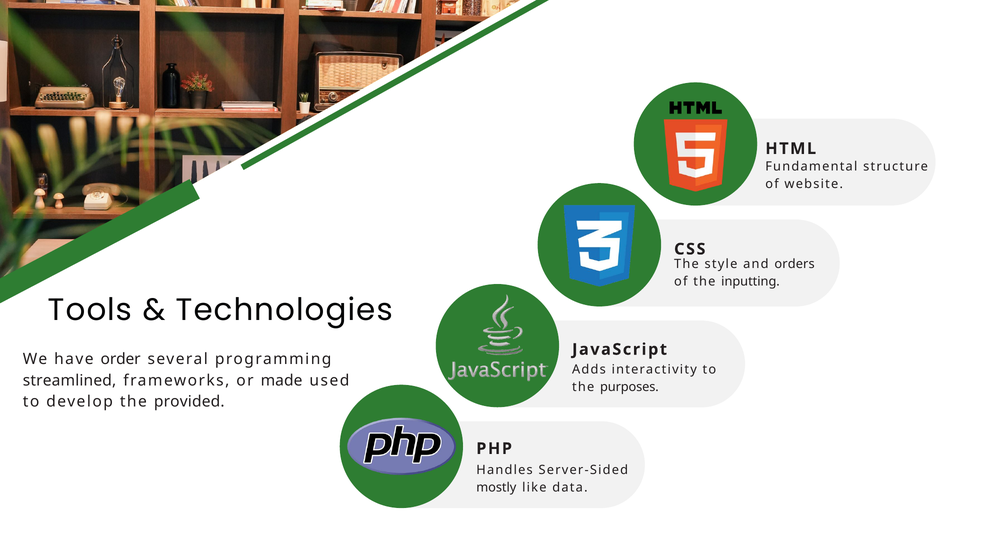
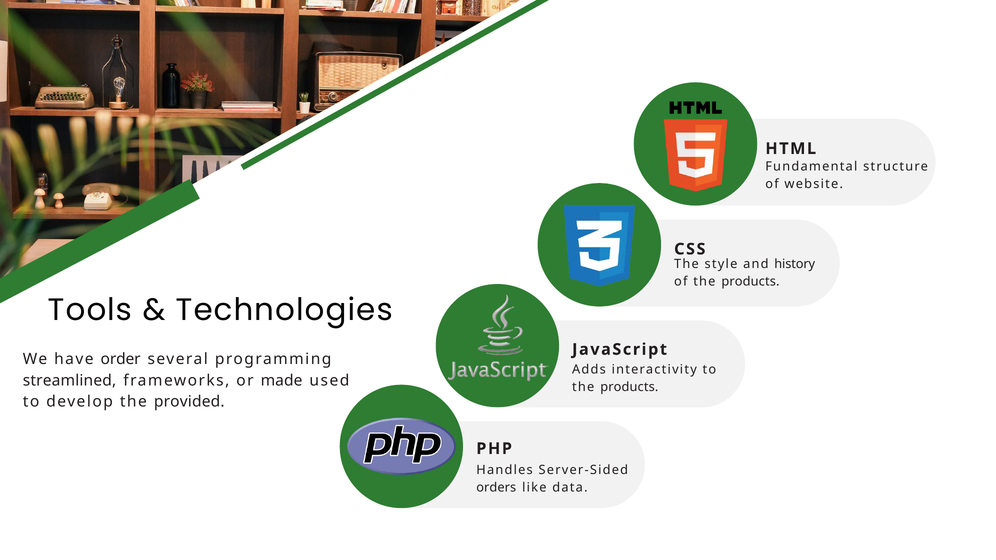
orders: orders -> history (795, 264)
of the inputting: inputting -> products (750, 282)
purposes: purposes -> products (629, 387)
mostly: mostly -> orders (496, 488)
